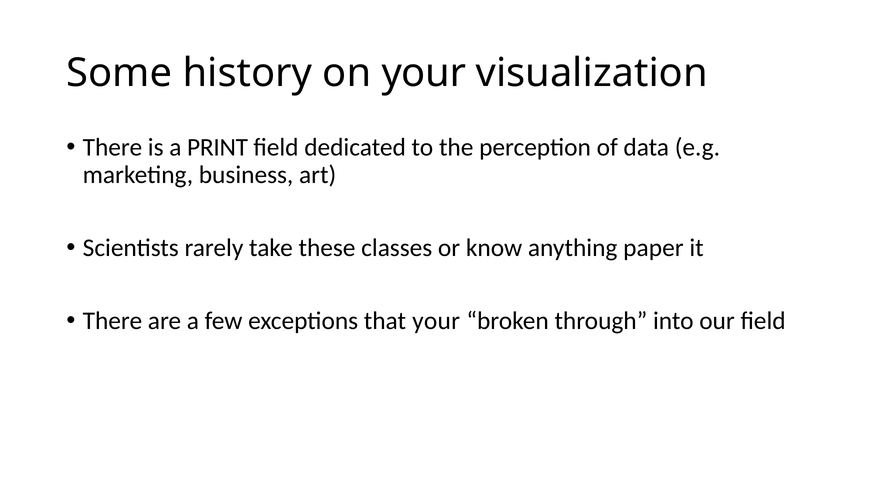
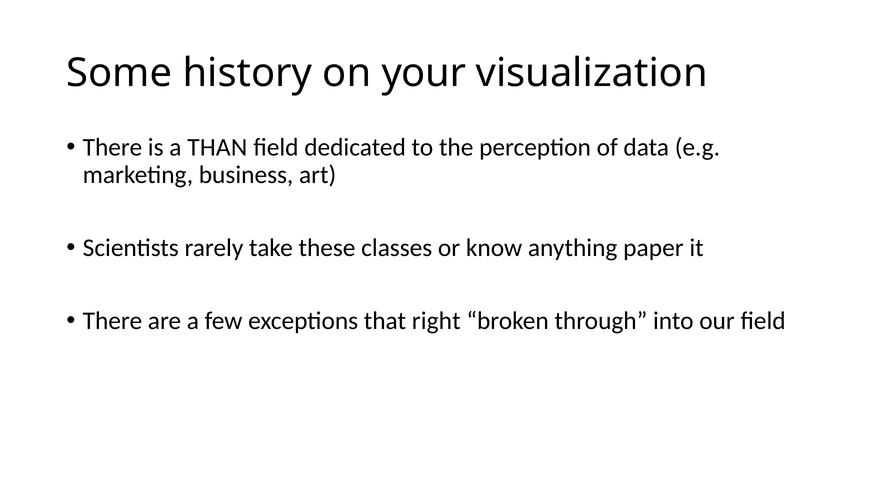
PRINT: PRINT -> THAN (217, 147)
that your: your -> right (436, 321)
